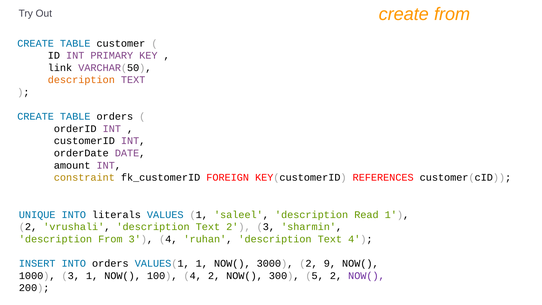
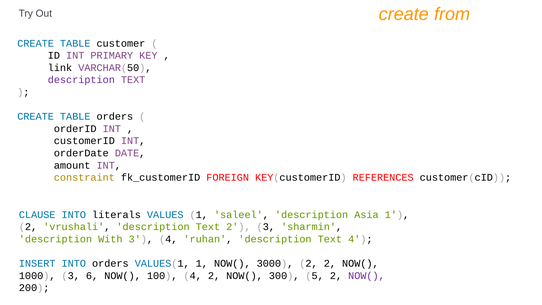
description colour: orange -> purple (81, 80)
UNIQUE: UNIQUE -> CLAUSE (37, 215)
Read: Read -> Asia (366, 215)
description From: From -> With (110, 239)
2 9: 9 -> 2 (330, 263)
3 1: 1 -> 6 (92, 276)
